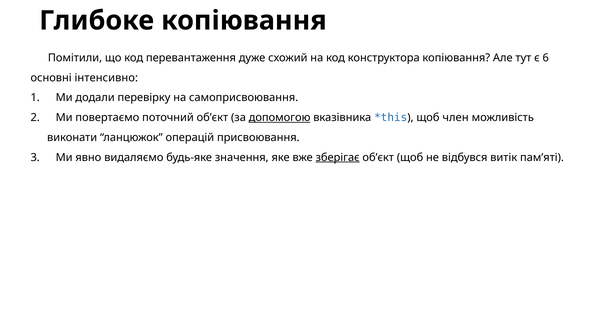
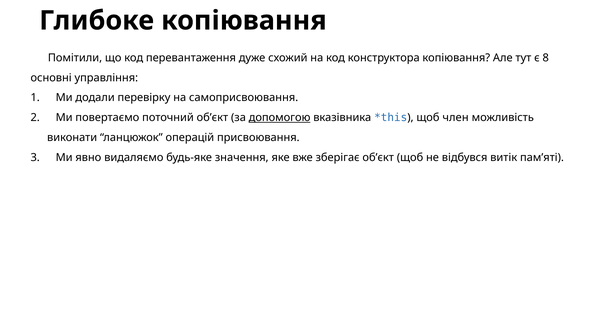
6: 6 -> 8 (546, 58)
інтенсивно: інтенсивно -> управління (106, 78)
зберігає underline: present -> none (338, 157)
